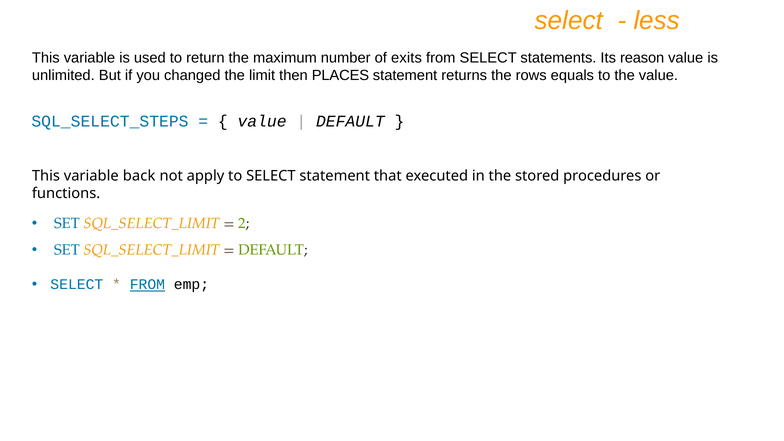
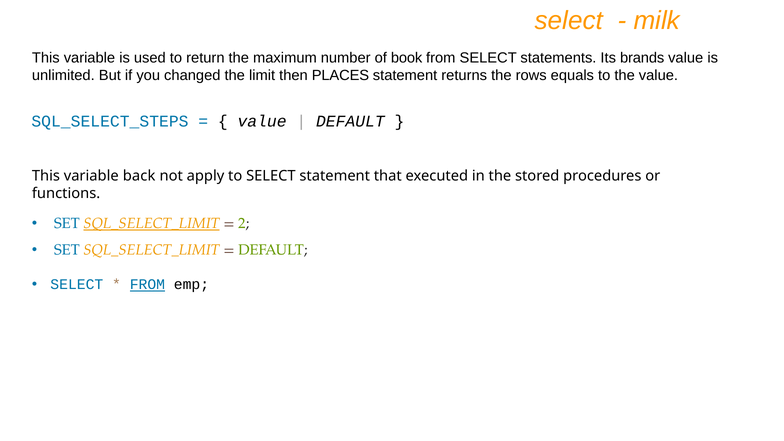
less: less -> milk (657, 20)
exits: exits -> book (407, 58)
reason: reason -> brands (642, 58)
SQL_SELECT_LIMIT underline: none -> present (151, 224)
